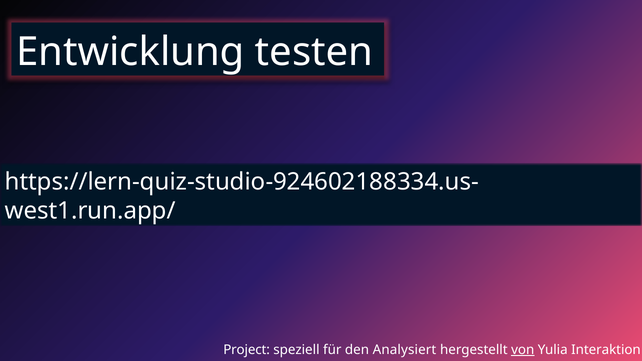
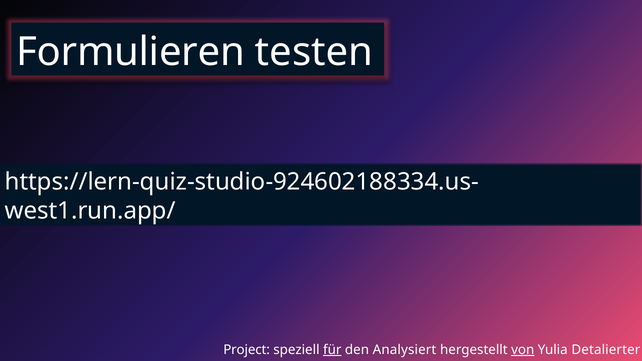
Entwicklung: Entwicklung -> Formulieren (131, 52)
für underline: none -> present (332, 350)
Interaktion: Interaktion -> Detalierter (606, 350)
